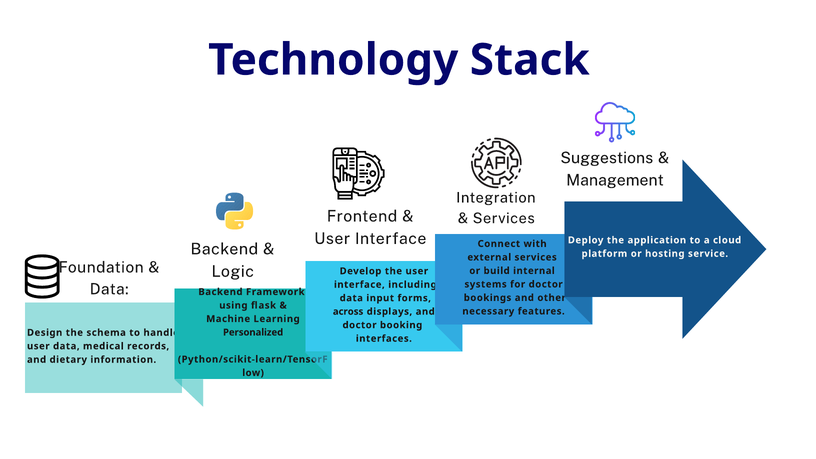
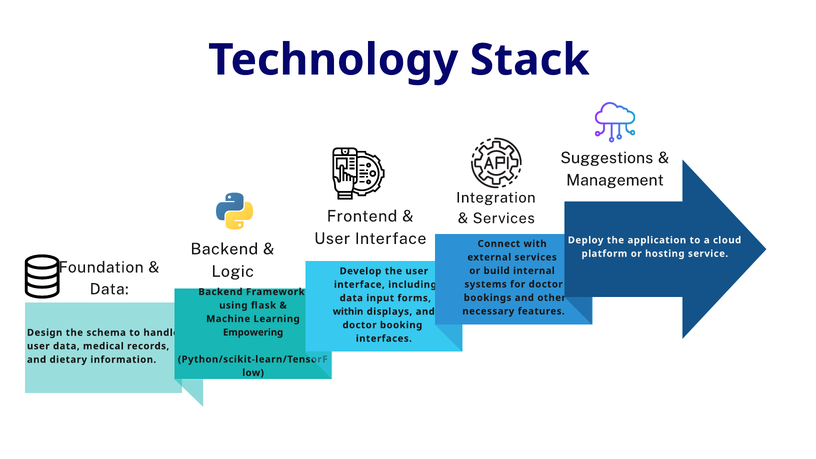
across: across -> within (348, 312)
Personalized: Personalized -> Empowering (253, 332)
